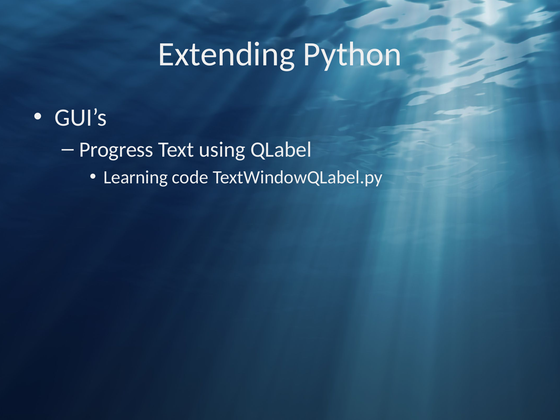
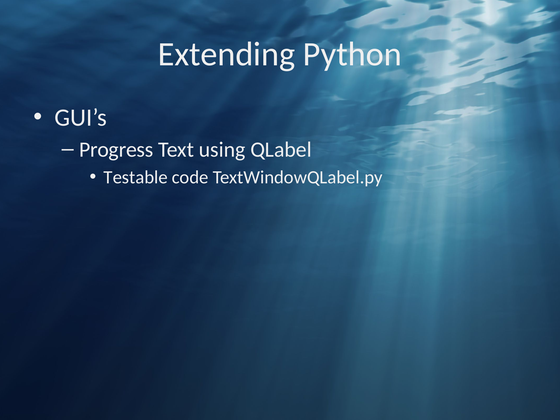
Learning: Learning -> Testable (136, 177)
